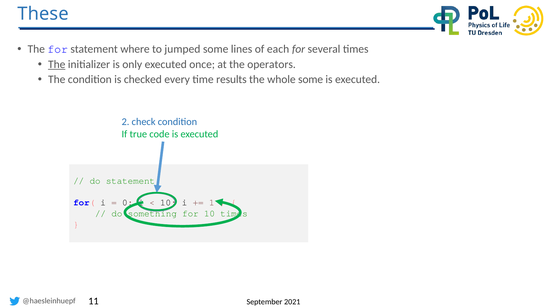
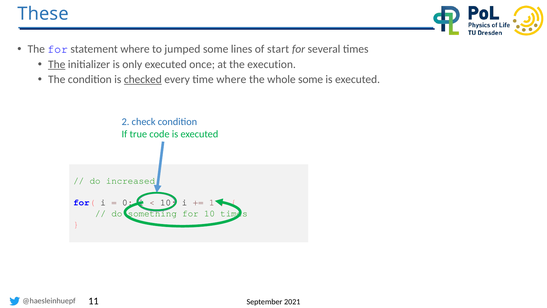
each: each -> start (278, 49)
operators: operators -> execution (272, 64)
checked underline: none -> present (143, 79)
time results: results -> where (231, 79)
do statement: statement -> increased (130, 181)
